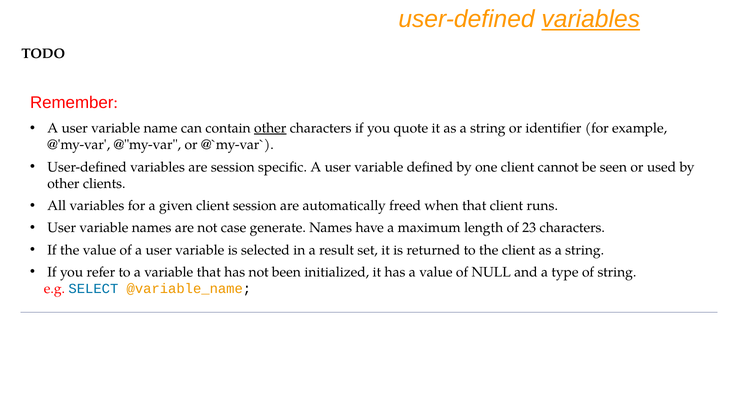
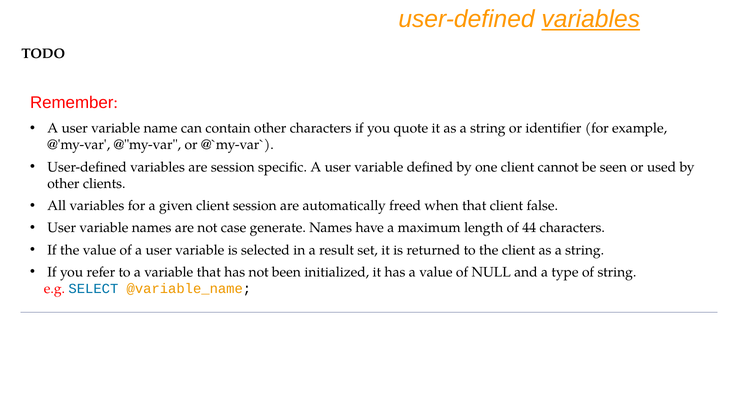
other underline: present -> none (270, 128)
runs: runs -> false (542, 206)
23: 23 -> 44 (529, 228)
